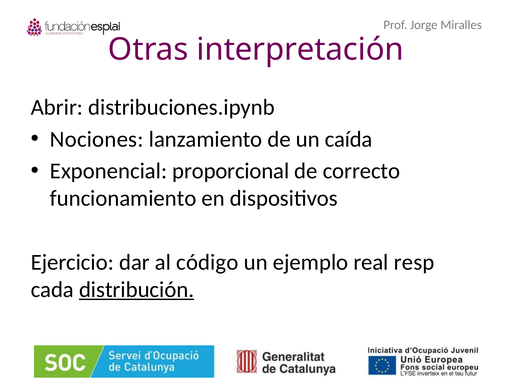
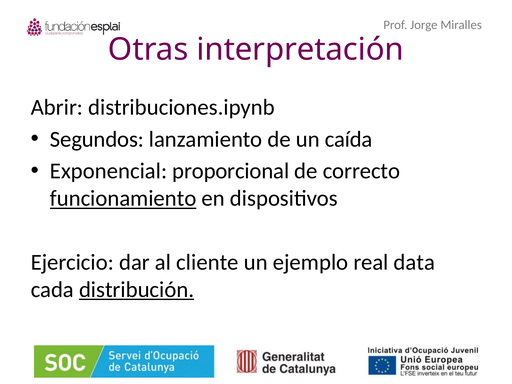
Nociones: Nociones -> Segundos (97, 139)
funcionamiento underline: none -> present (123, 198)
código: código -> cliente (207, 262)
resp: resp -> data (414, 262)
